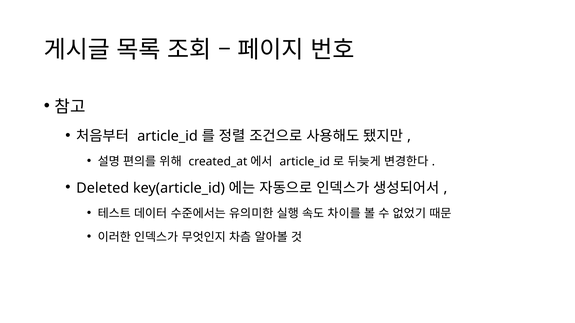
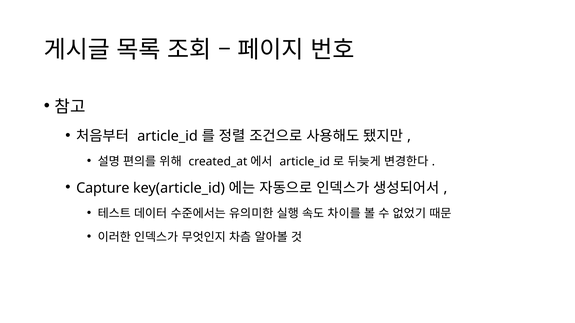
Deleted: Deleted -> Capture (103, 188)
